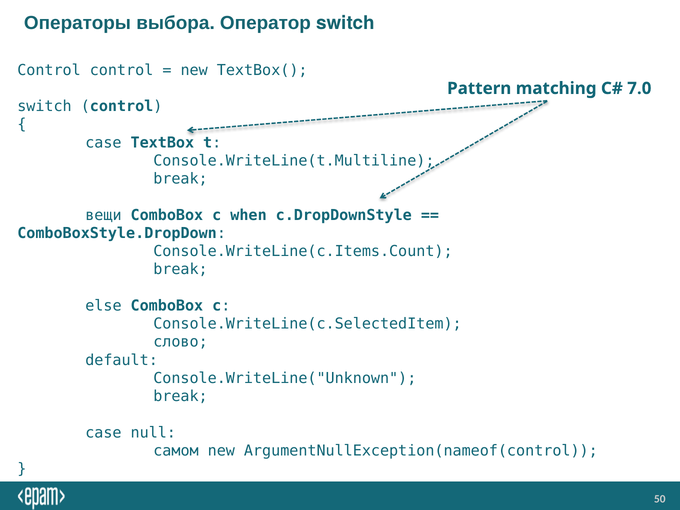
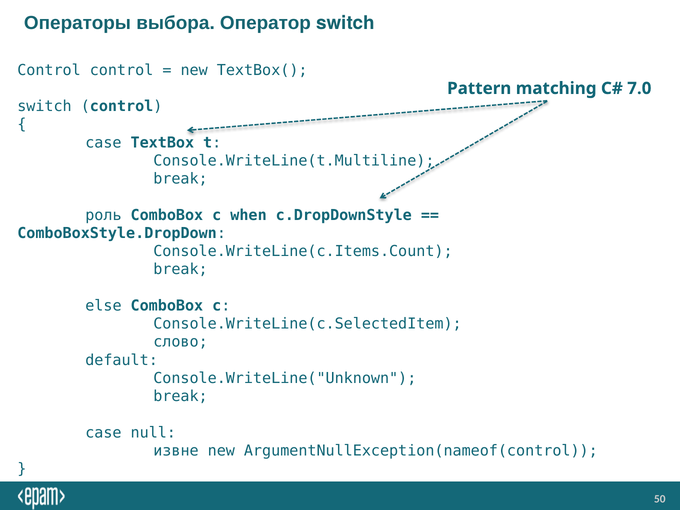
вещи: вещи -> роль (103, 215)
самом: самом -> извне (176, 451)
